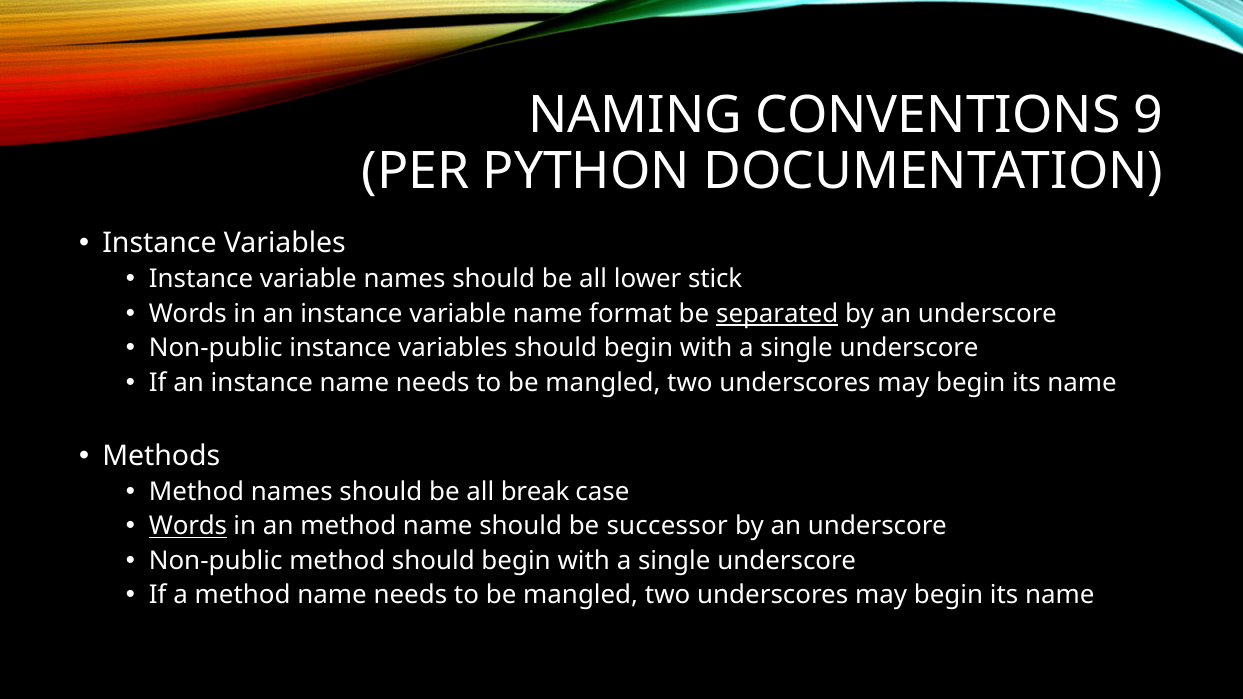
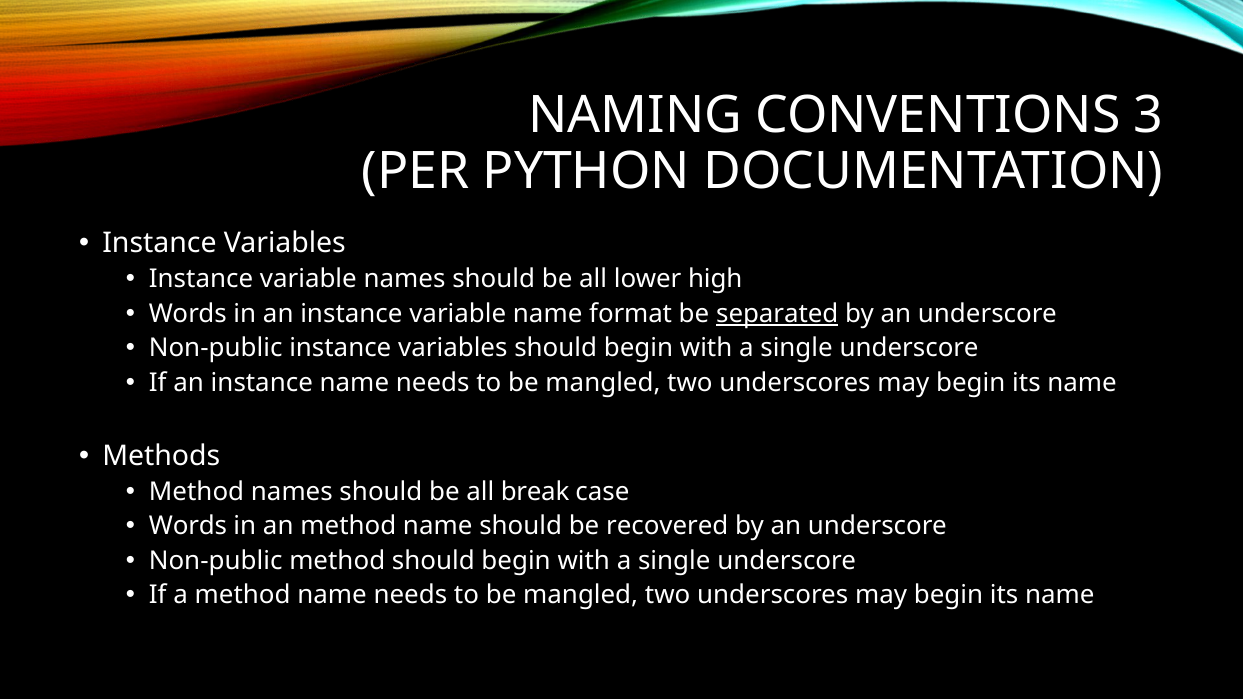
9: 9 -> 3 (1149, 115)
stick: stick -> high (715, 279)
Words underline: present -> none (188, 526)
successor: successor -> recovered (667, 526)
